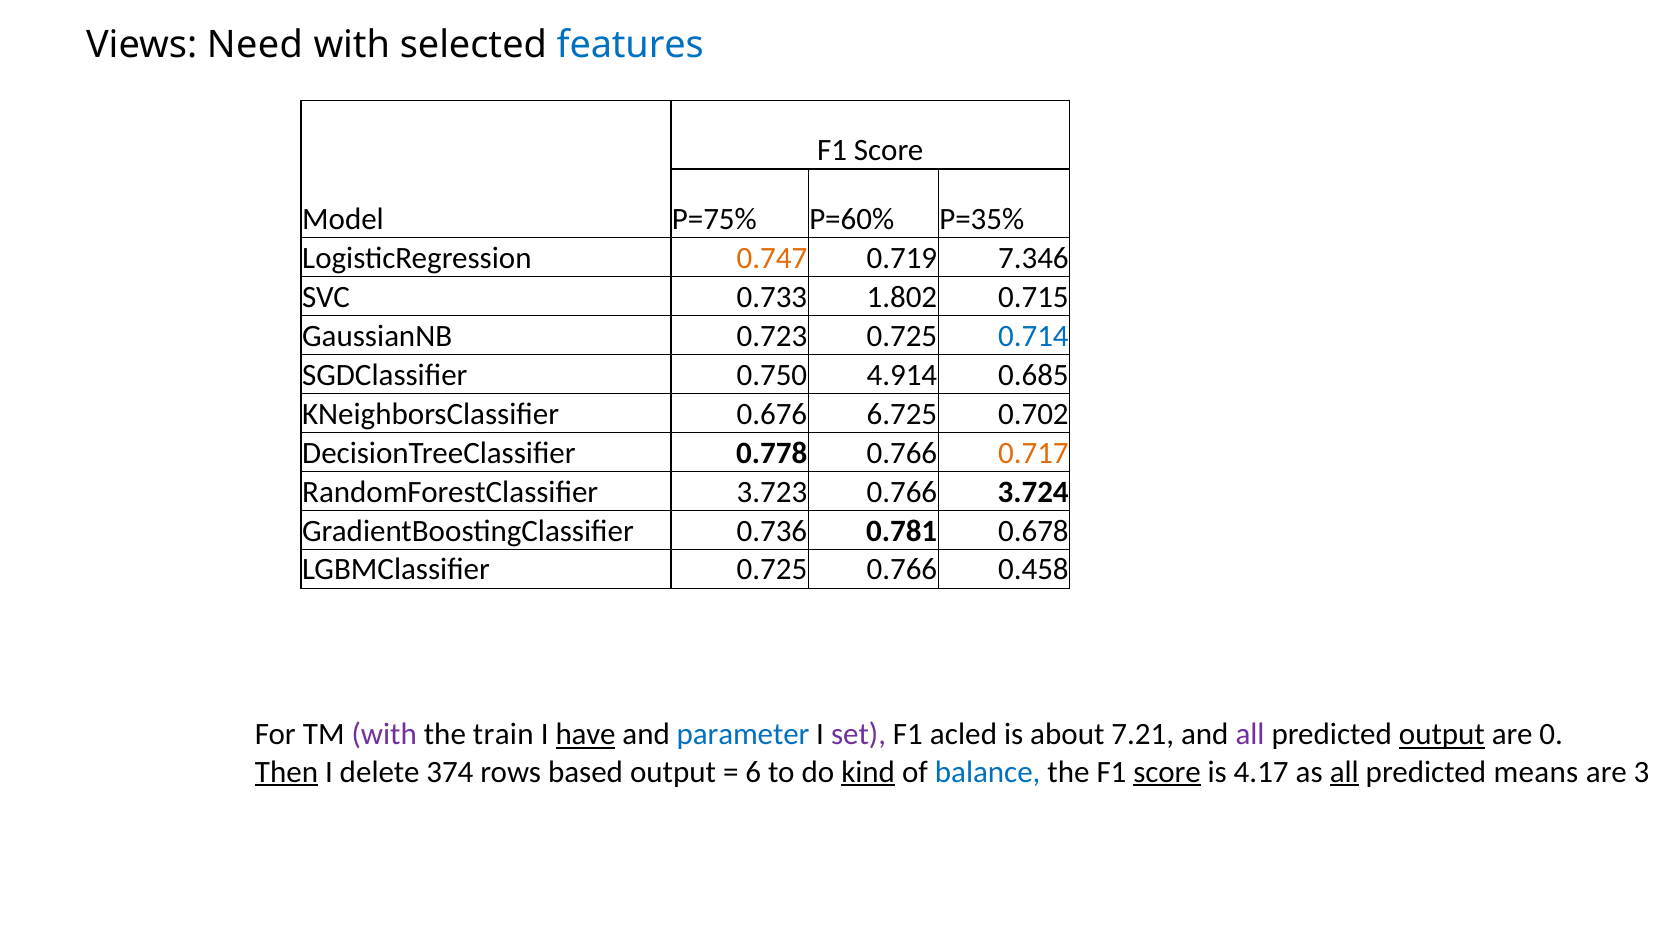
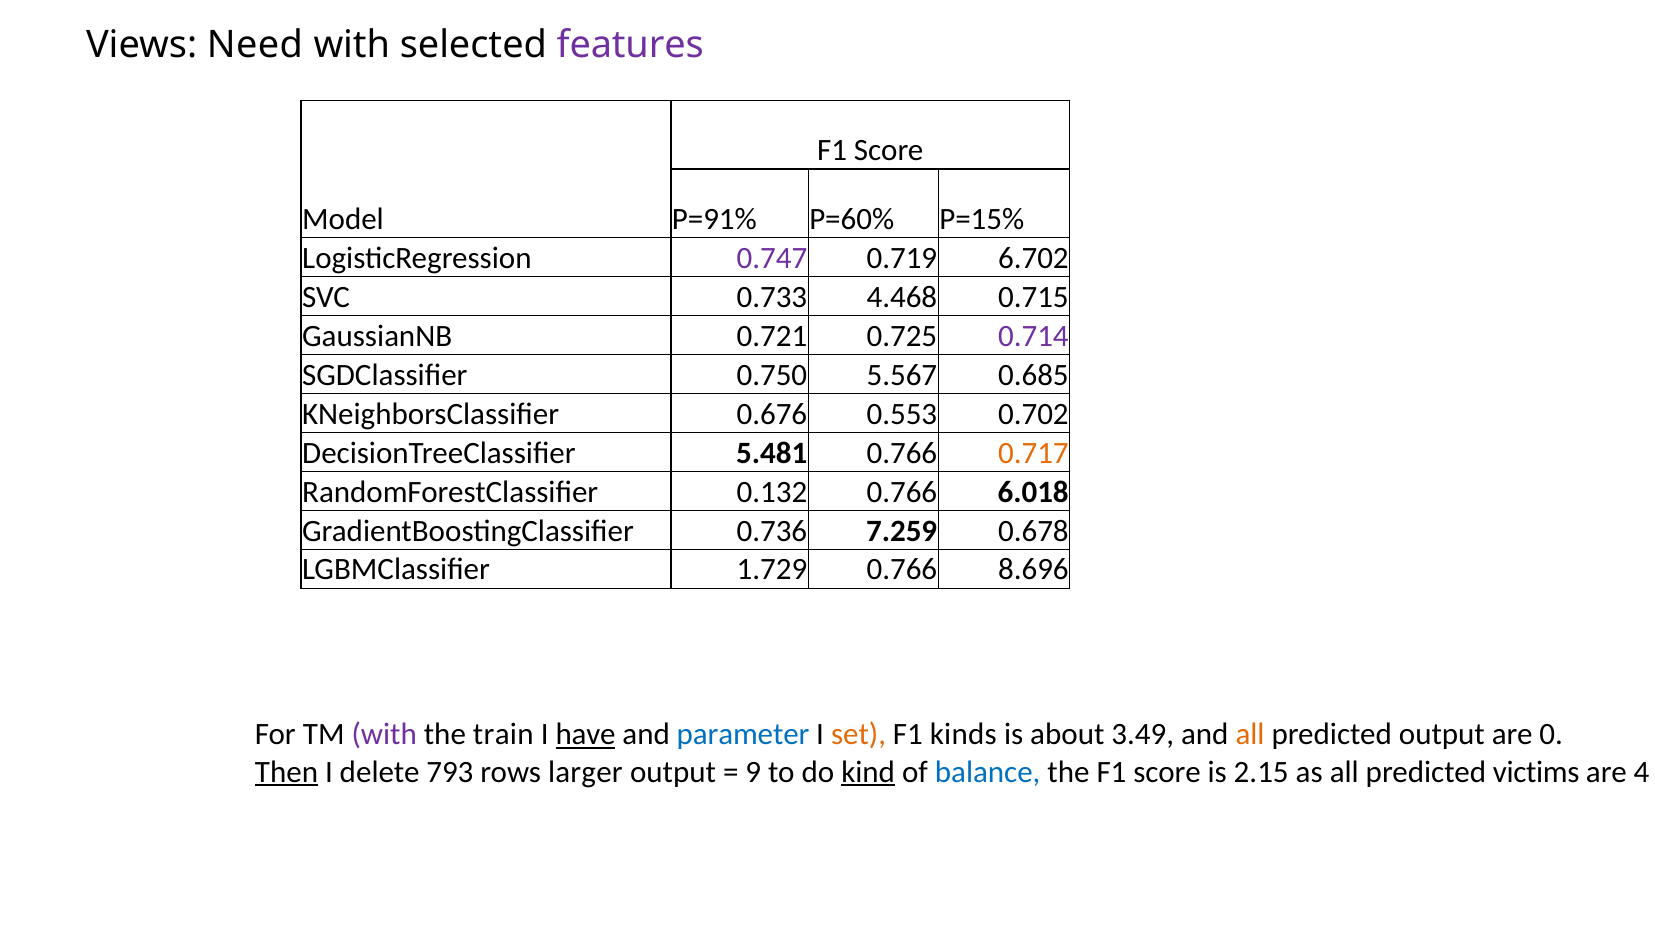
features colour: blue -> purple (630, 45)
P=75%: P=75% -> P=91% (714, 219)
P=35%: P=35% -> P=15% (982, 219)
0.747 colour: orange -> purple (772, 258)
7.346: 7.346 -> 6.702 (1033, 258)
1.802: 1.802 -> 4.468 (902, 297)
0.723: 0.723 -> 0.721 (772, 336)
0.714 colour: blue -> purple (1033, 336)
4.914: 4.914 -> 5.567 (902, 375)
6.725: 6.725 -> 0.553 (902, 414)
0.778: 0.778 -> 5.481 (772, 453)
3.723: 3.723 -> 0.132 (772, 492)
3.724: 3.724 -> 6.018 (1033, 492)
0.781: 0.781 -> 7.259 (902, 531)
LGBMClassifier 0.725: 0.725 -> 1.729 (772, 570)
0.458: 0.458 -> 8.696 (1033, 570)
set colour: purple -> orange (859, 735)
acled: acled -> kinds (963, 735)
7.21: 7.21 -> 3.49 (1143, 735)
all colour: purple -> orange (1250, 735)
output underline: present -> none (1442, 735)
374: 374 -> 793 (450, 772)
based: based -> larger (585, 772)
6: 6 -> 9 (753, 772)
score underline: present -> none (1167, 772)
4.17: 4.17 -> 2.15 (1261, 772)
all underline: present -> none (1344, 772)
means: means -> victims (1536, 772)
3: 3 -> 4 (1641, 772)
